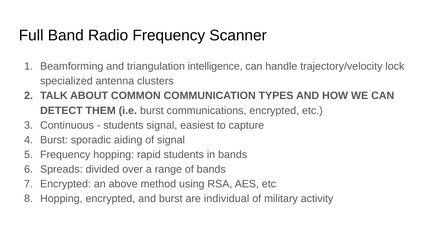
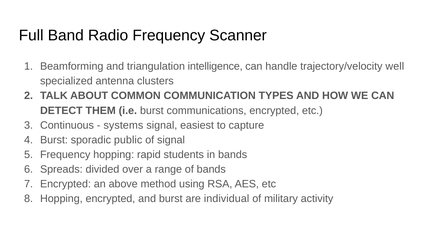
lock: lock -> well (395, 66)
students: students -> systems (123, 125)
aiding: aiding -> public (128, 140)
